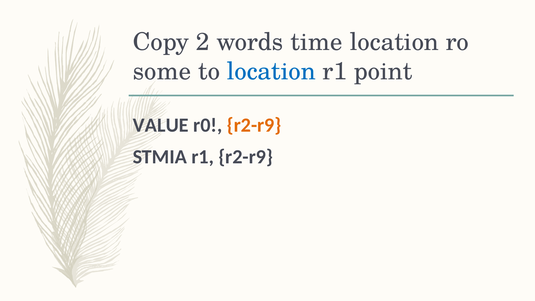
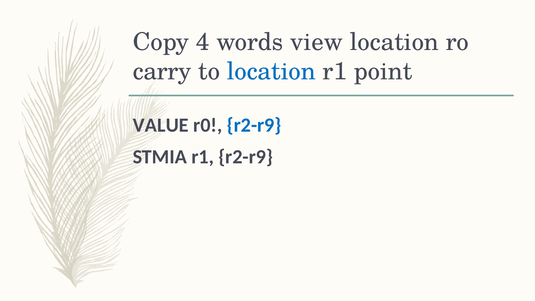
2: 2 -> 4 (203, 42)
time: time -> view (316, 42)
some: some -> carry (162, 71)
r2-r9 colour: orange -> blue (254, 125)
